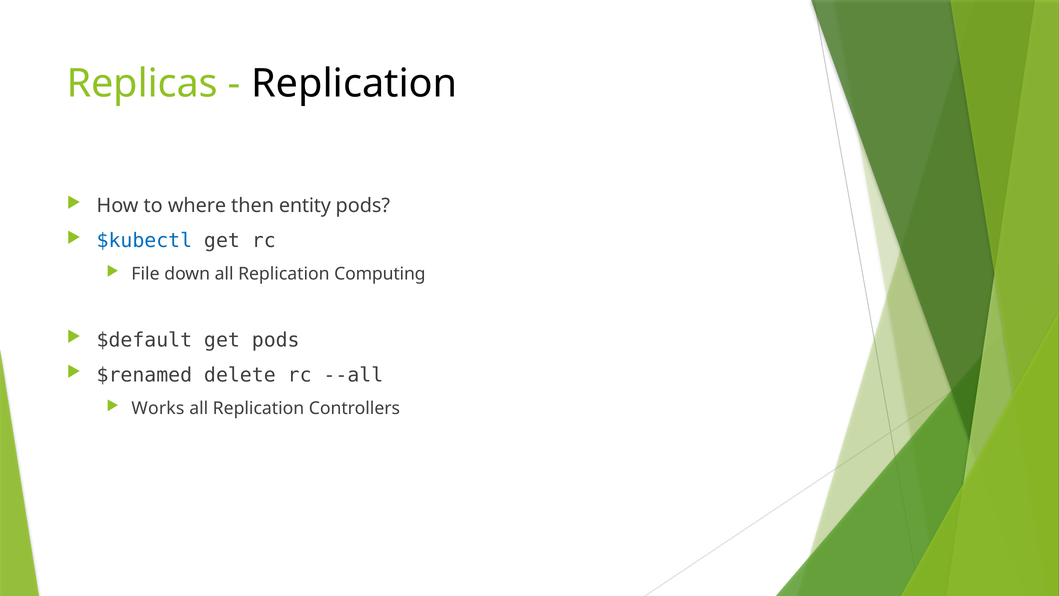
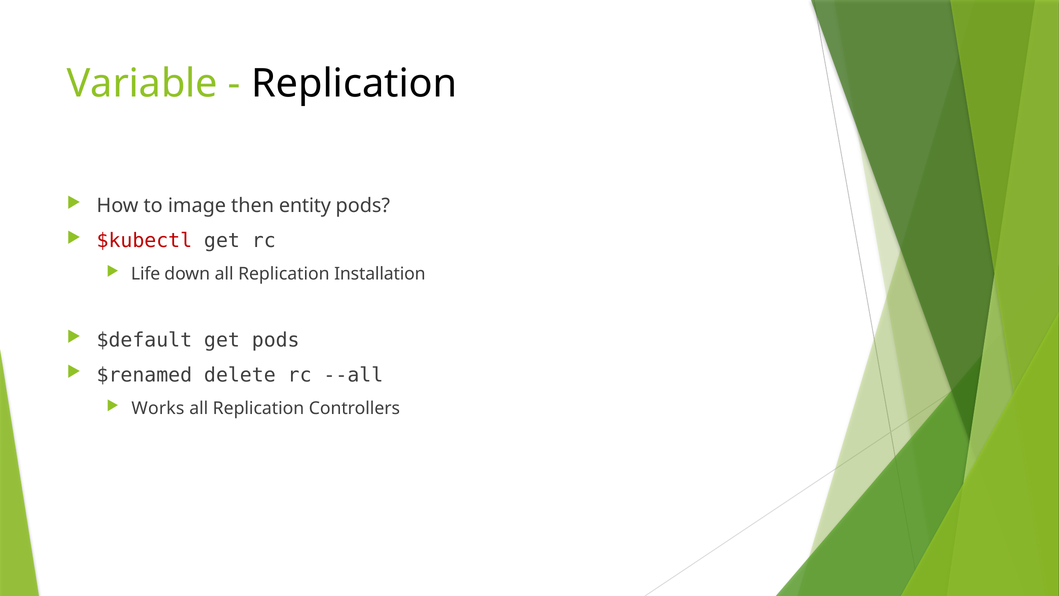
Replicas: Replicas -> Variable (142, 84)
where: where -> image (197, 206)
$kubectl colour: blue -> red (144, 241)
File: File -> Life (146, 274)
Computing: Computing -> Installation (380, 274)
